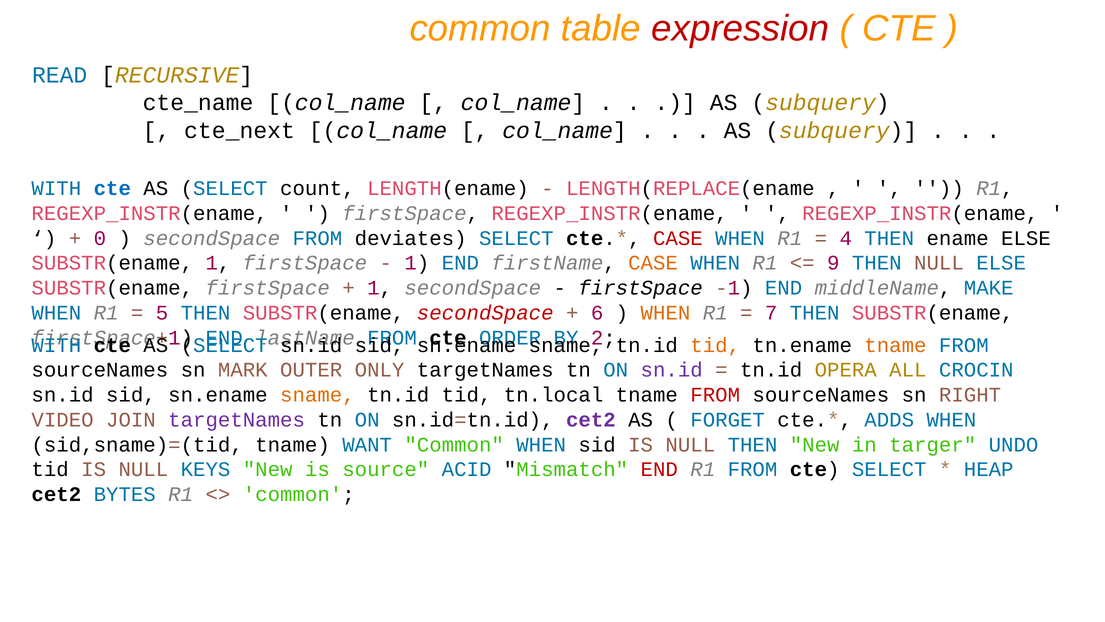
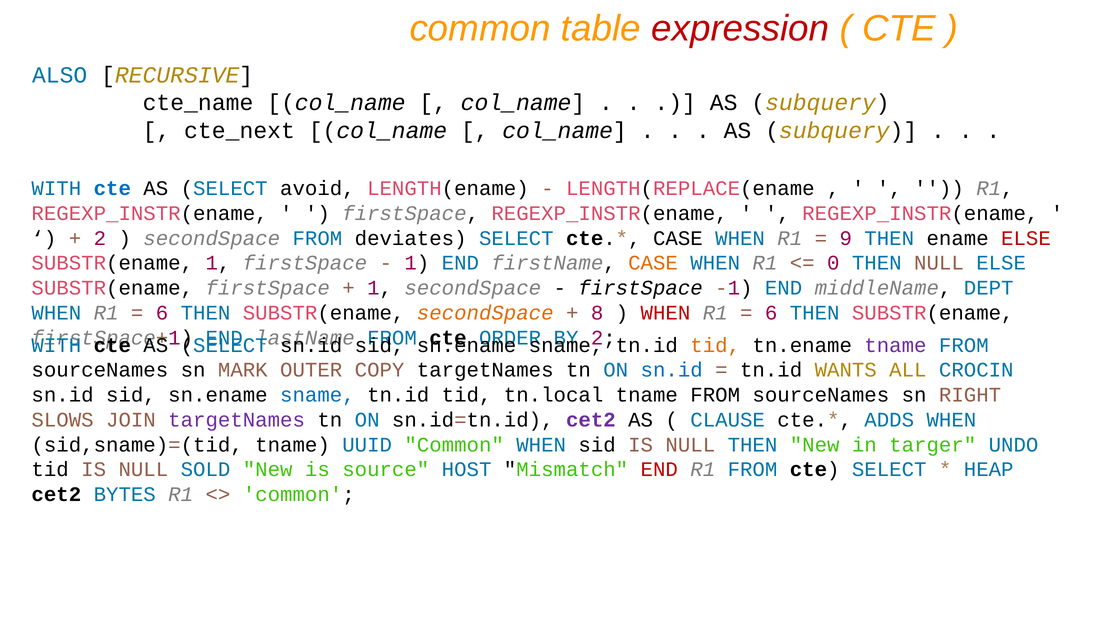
READ: READ -> ALSO (60, 75)
count: count -> avoid (317, 188)
0: 0 -> 2 (100, 238)
CASE colour: red -> black (678, 238)
4: 4 -> 9 (846, 238)
ELSE colour: black -> red (1026, 238)
9: 9 -> 0 (833, 263)
MAKE: MAKE -> DEPT (989, 288)
5: 5 -> 6 (162, 313)
secondSpace colour: red -> orange (485, 313)
6: 6 -> 8 (597, 313)
WHEN colour: orange -> red (665, 313)
7: 7 -> 6 (771, 313)
tname colour: orange -> purple (895, 345)
ONLY: ONLY -> COPY (380, 370)
sn.id colour: purple -> blue (672, 370)
OPERA: OPERA -> WANTS (846, 370)
sname colour: orange -> blue (317, 395)
FROM colour: red -> black (715, 395)
VIDEO: VIDEO -> SLOWS (63, 420)
FORGET: FORGET -> CLAUSE (728, 420)
WANT: WANT -> UUID (367, 444)
KEYS: KEYS -> SOLD (206, 469)
ACID: ACID -> HOST (467, 469)
